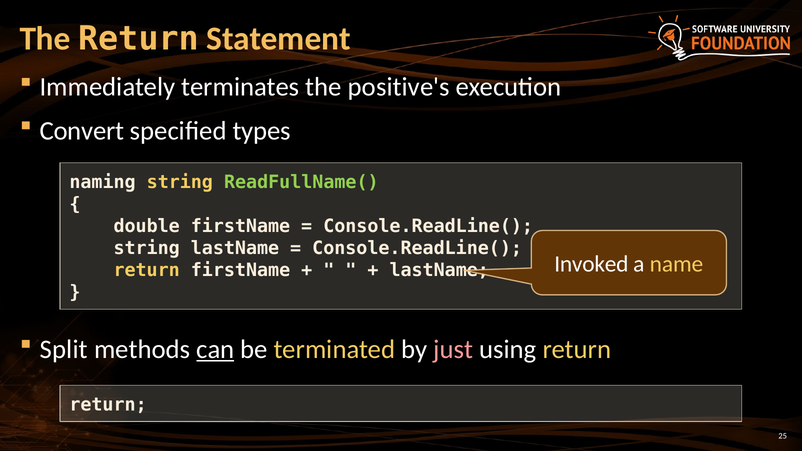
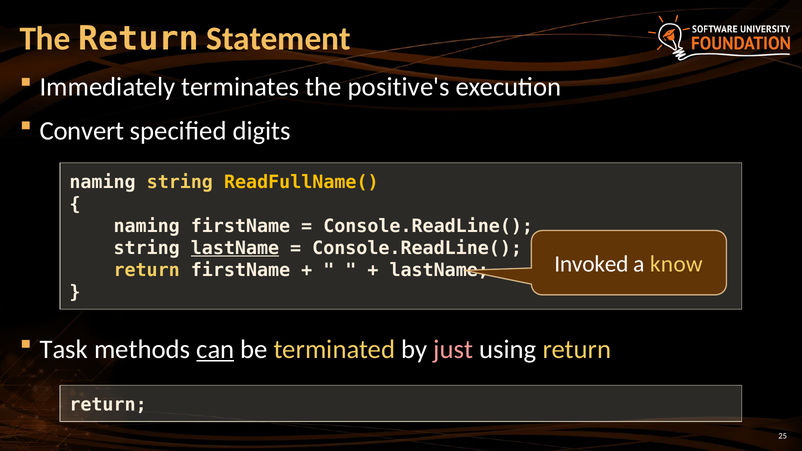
types: types -> digits (262, 131)
ReadFullName( colour: light green -> yellow (301, 182)
double: double -> naming (147, 226)
lastName underline: none -> present (235, 248)
name: name -> know (676, 264)
Split: Split -> Task (64, 350)
